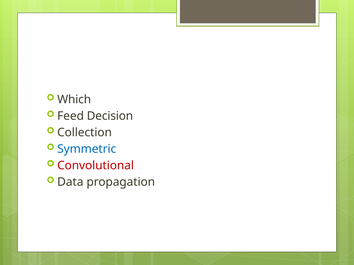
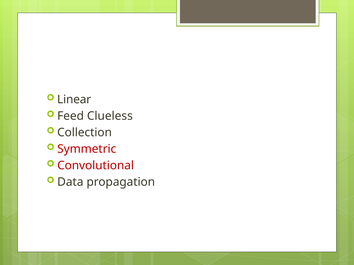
Which: Which -> Linear (74, 100)
Decision: Decision -> Clueless (110, 116)
Symmetric colour: blue -> red (87, 149)
